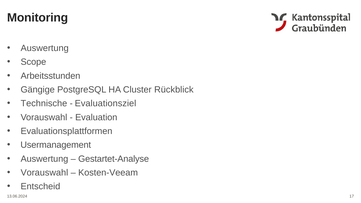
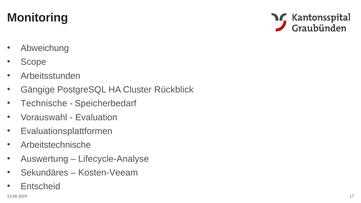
Auswertung: Auswertung -> Abweichung (45, 48)
Evaluationsziel: Evaluationsziel -> Speicherbedarf (106, 104)
Usermanagement: Usermanagement -> Arbeitstechnische (56, 145)
Gestartet-Analyse: Gestartet-Analyse -> Lifecycle-Analyse (114, 159)
Vorauswahl: Vorauswahl -> Sekundäres (44, 173)
